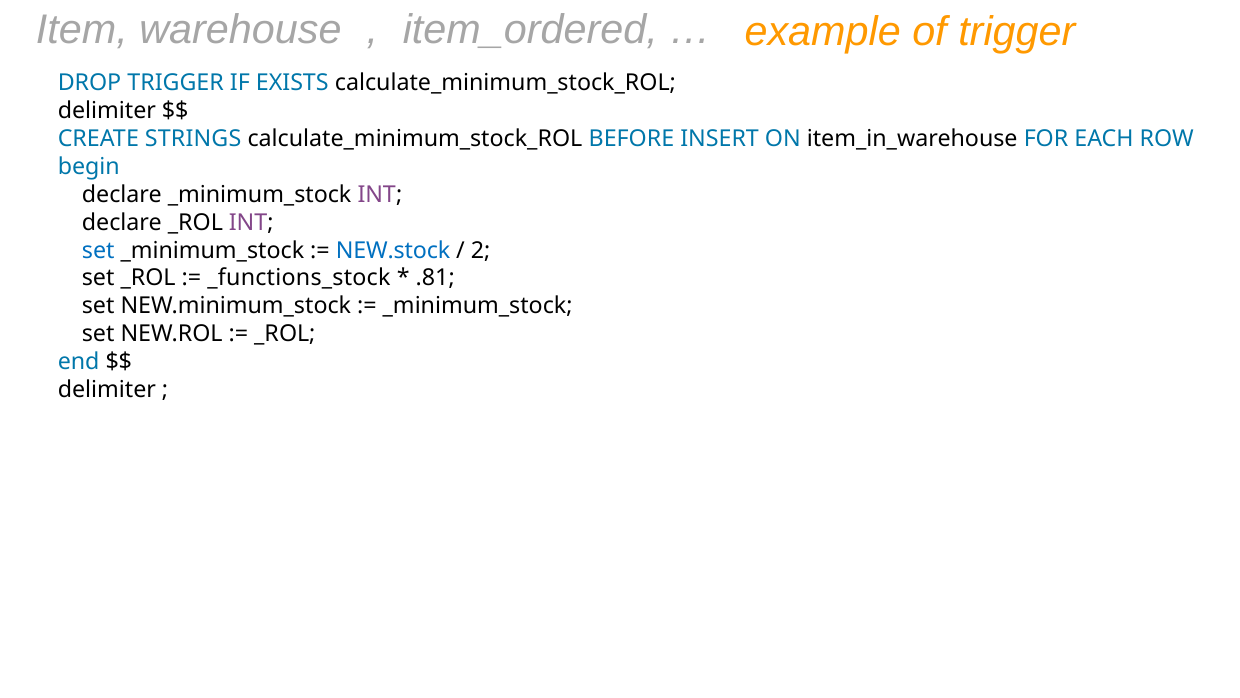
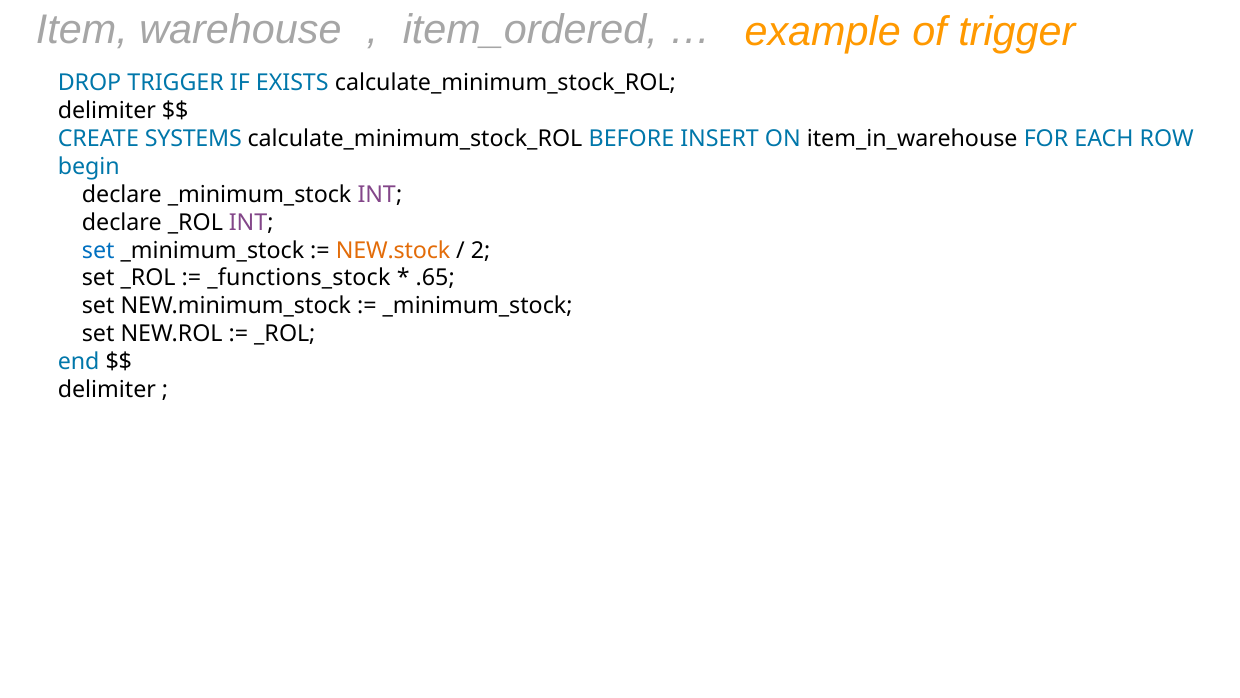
STRINGS: STRINGS -> SYSTEMS (193, 139)
NEW.stock colour: blue -> orange (393, 250)
.81: .81 -> .65 (435, 278)
